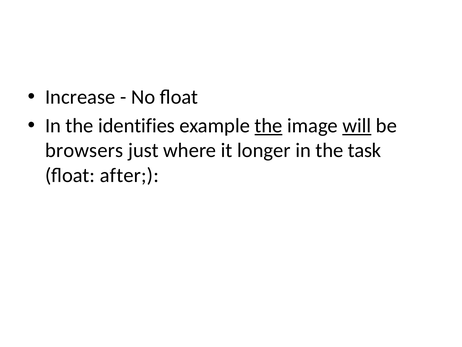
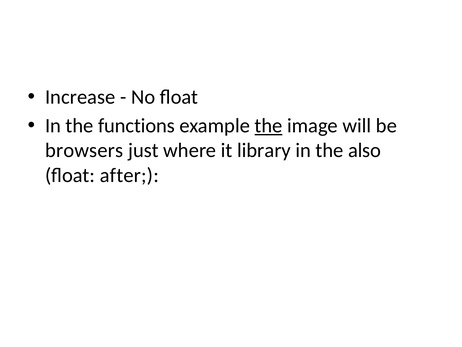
identifies: identifies -> functions (137, 126)
will underline: present -> none (357, 126)
longer: longer -> library (264, 150)
task: task -> also (364, 150)
